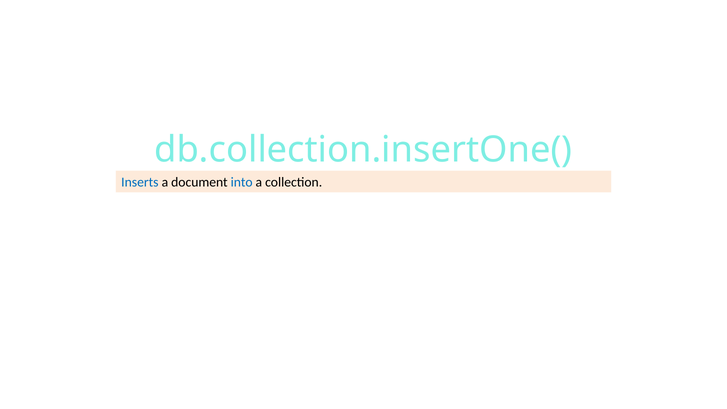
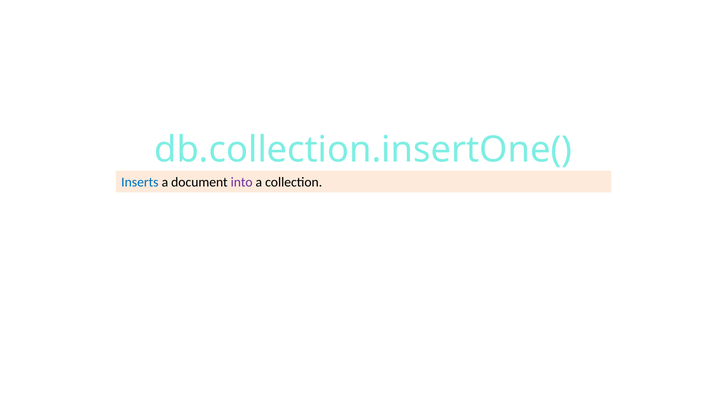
into colour: blue -> purple (242, 182)
